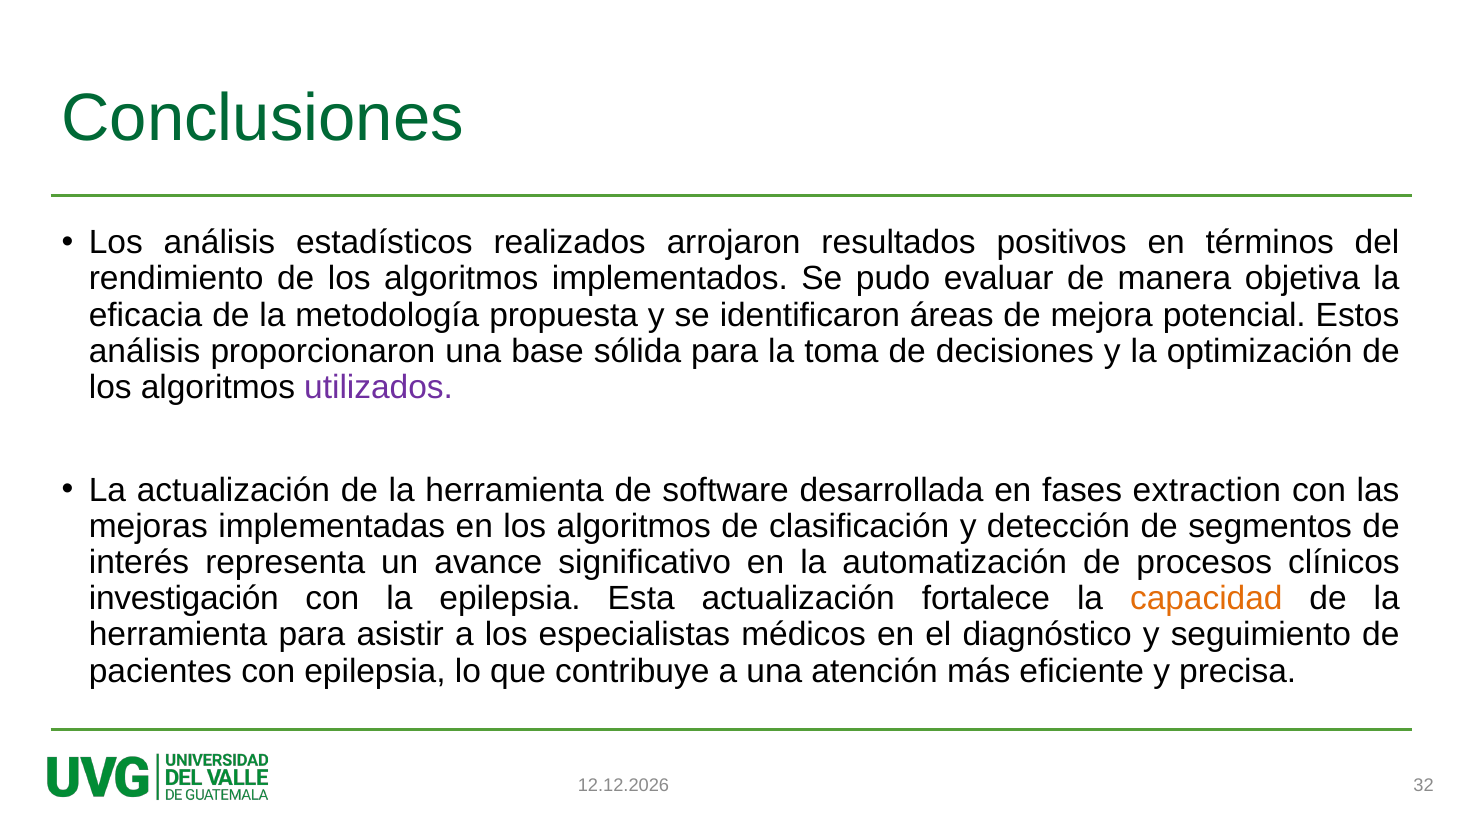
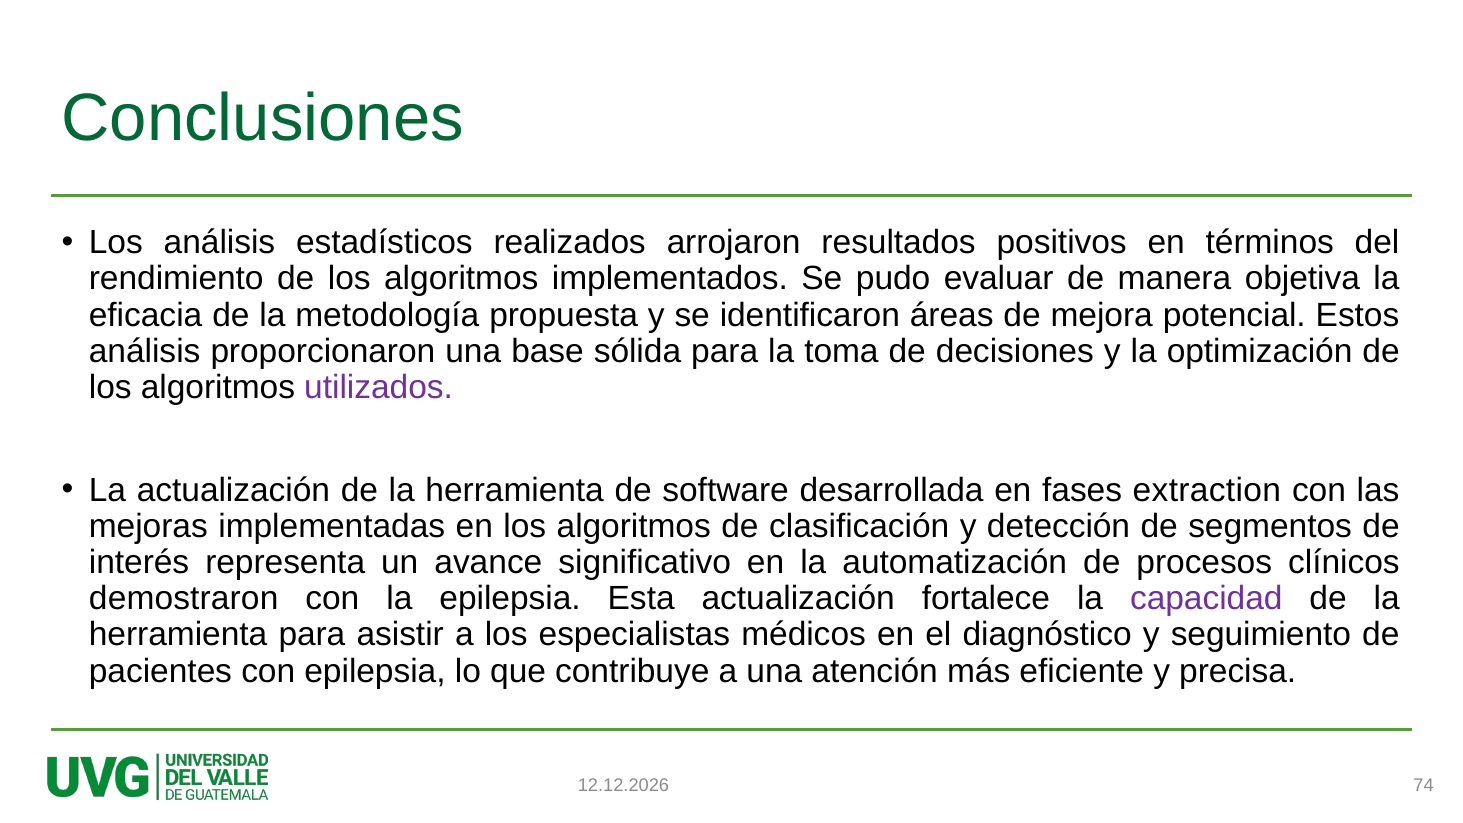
investigación: investigación -> demostraron (184, 599)
capacidad colour: orange -> purple (1206, 599)
32: 32 -> 74 (1424, 786)
